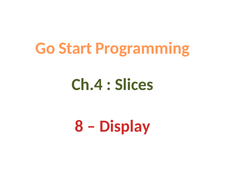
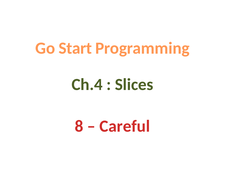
Display: Display -> Careful (125, 126)
